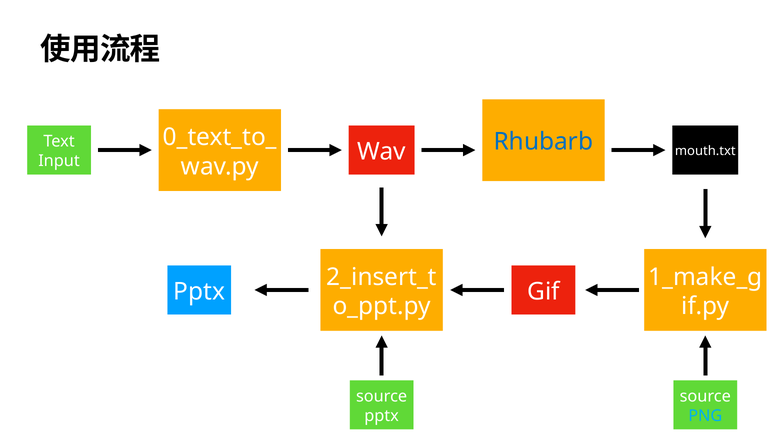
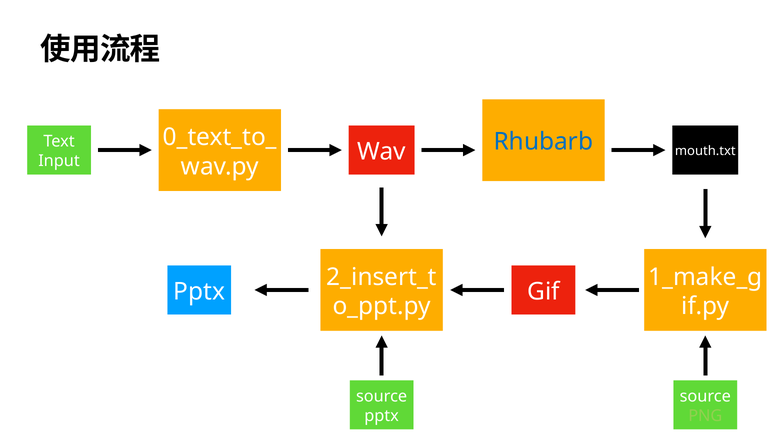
PNG colour: light blue -> light green (705, 415)
